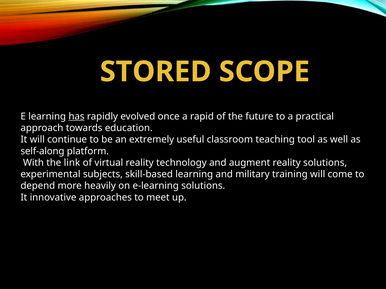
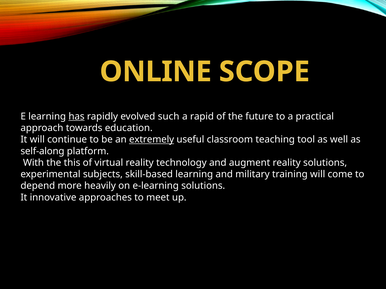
STORED: STORED -> ONLINE (156, 72)
once: once -> such (169, 117)
extremely underline: none -> present (152, 140)
link: link -> this (72, 163)
